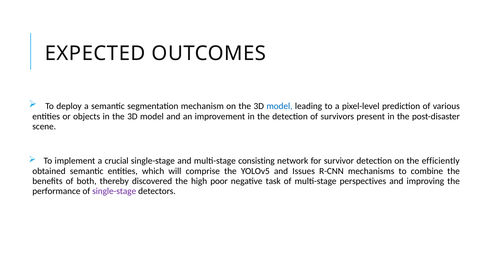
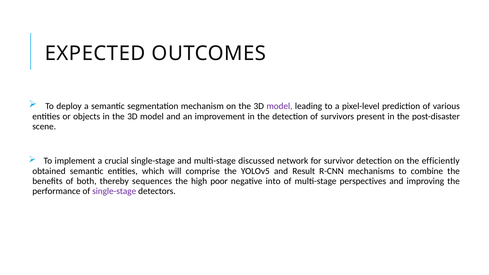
model colour: blue -> purple (279, 106)
consisting: consisting -> discussed (256, 161)
Issues: Issues -> Result (304, 171)
discovered: discovered -> sequences (152, 181)
task: task -> into (273, 181)
